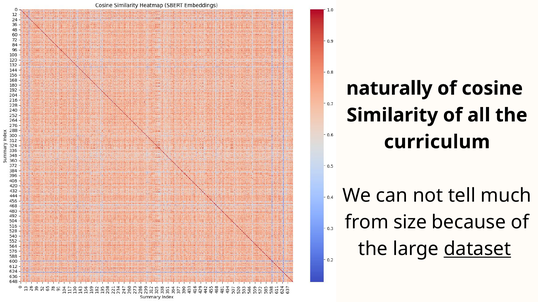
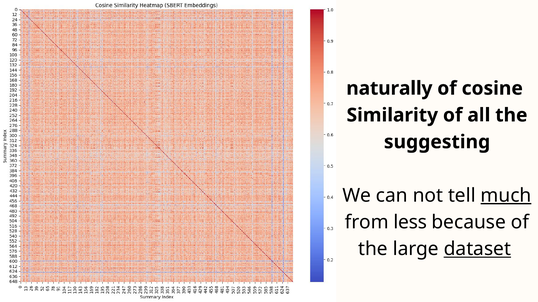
curriculum: curriculum -> suggesting (437, 142)
much underline: none -> present (506, 196)
size: size -> less (410, 223)
